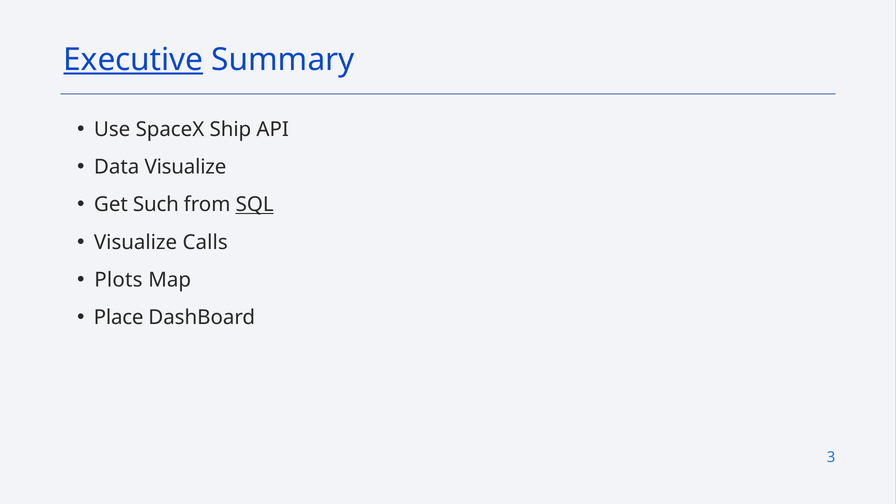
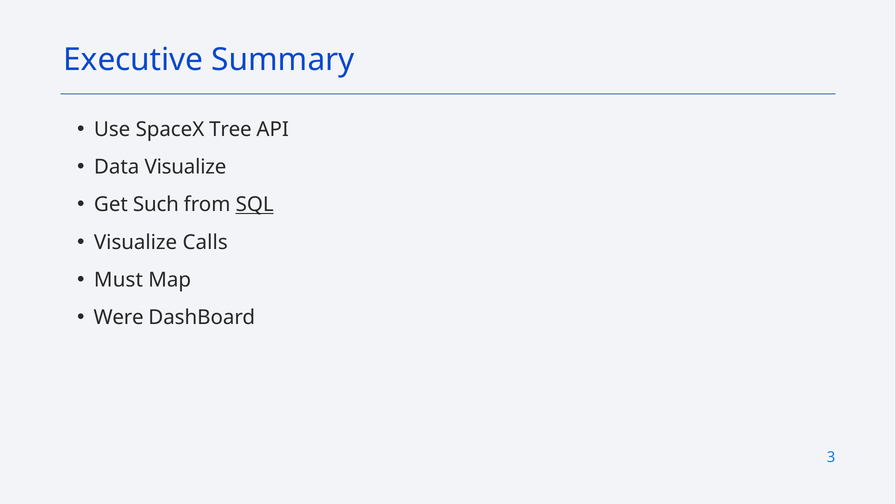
Executive underline: present -> none (133, 60)
Ship: Ship -> Tree (230, 129)
Plots: Plots -> Must (118, 280)
Place: Place -> Were (119, 318)
